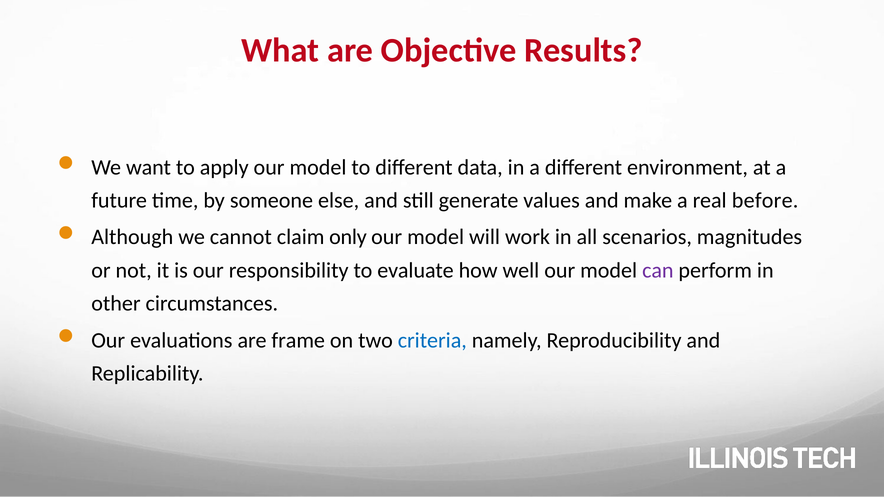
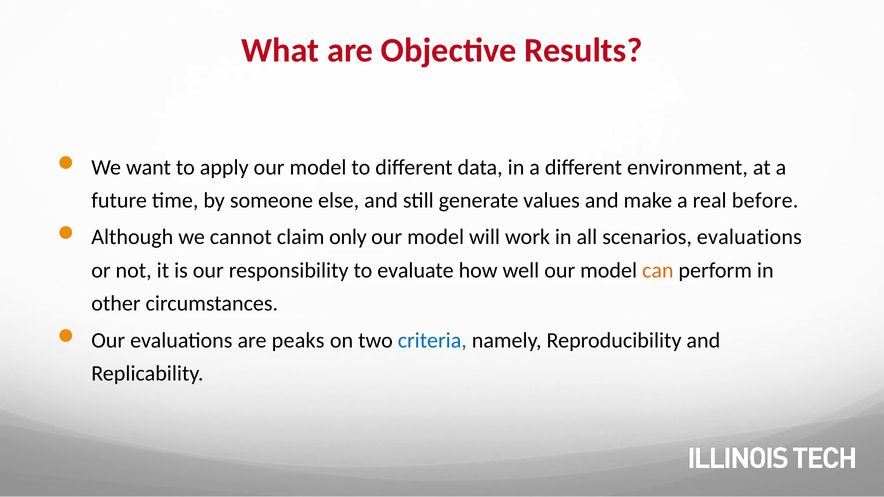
scenarios magnitudes: magnitudes -> evaluations (749, 237)
can colour: purple -> orange (658, 270)
frame: frame -> peaks (298, 340)
